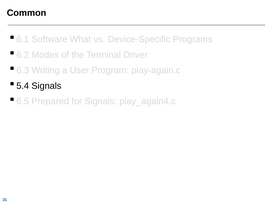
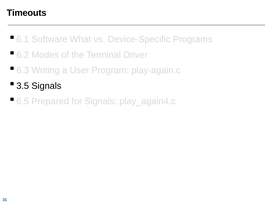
Common: Common -> Timeouts (27, 13)
5.4: 5.4 -> 3.5 (23, 86)
